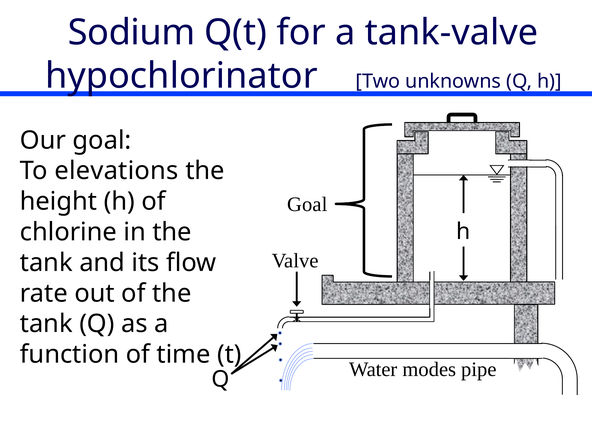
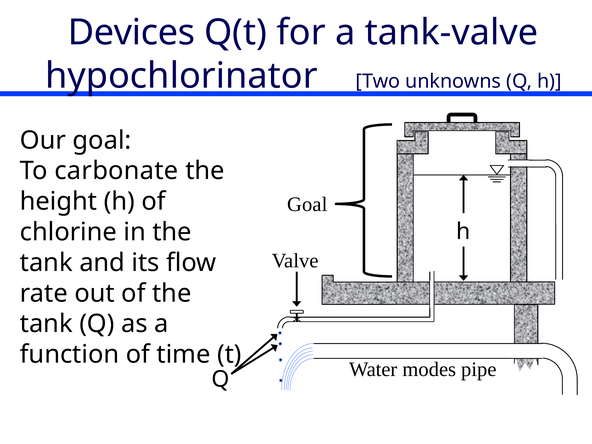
Sodium: Sodium -> Devices (132, 33)
elevations: elevations -> carbonate (116, 171)
